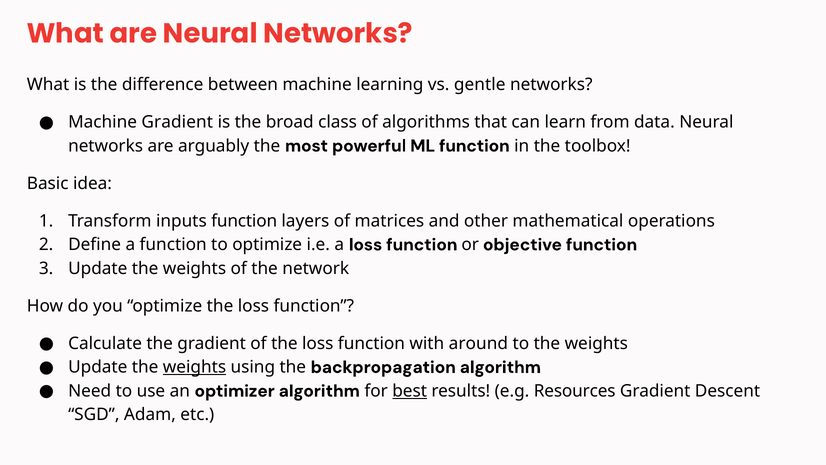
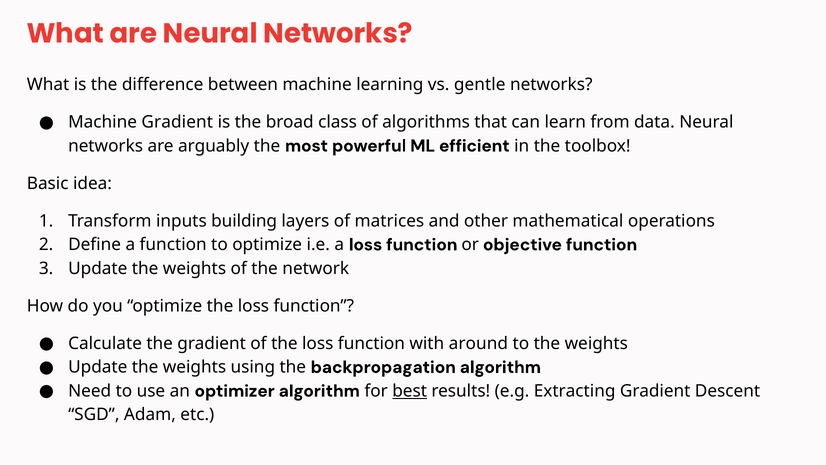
ML function: function -> efficient (474, 146)
inputs function: function -> building (244, 221)
weights underline: present -> none (194, 367)
Resources: Resources -> Extracting (575, 391)
